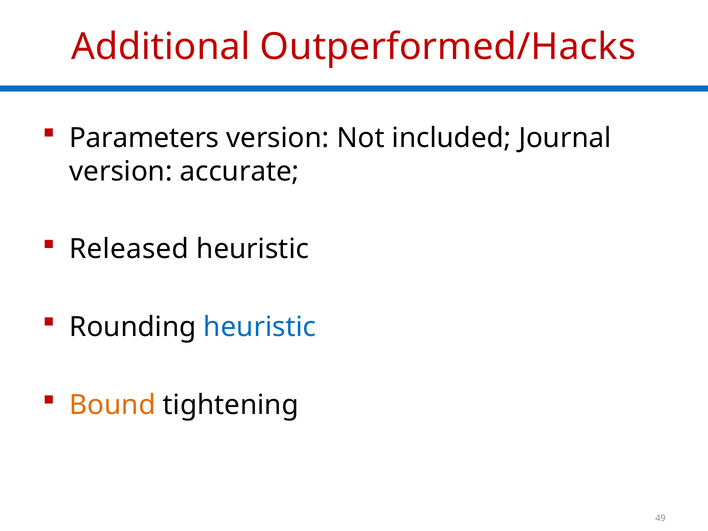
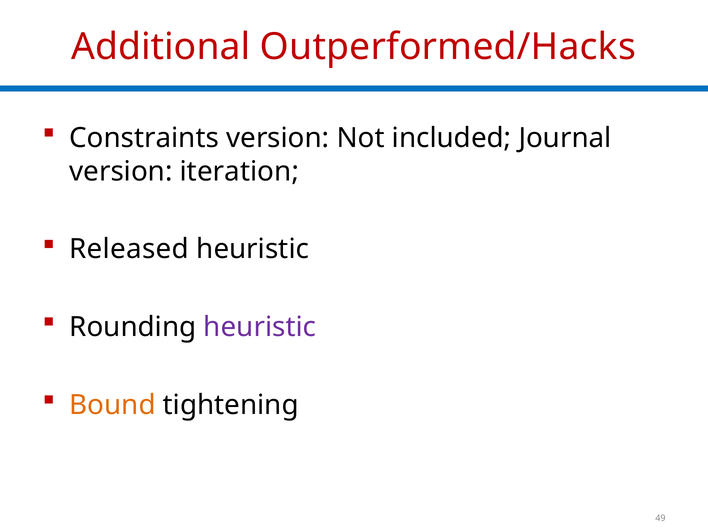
Parameters: Parameters -> Constraints (144, 138)
accurate: accurate -> iteration (239, 172)
heuristic colour: blue -> purple (260, 327)
